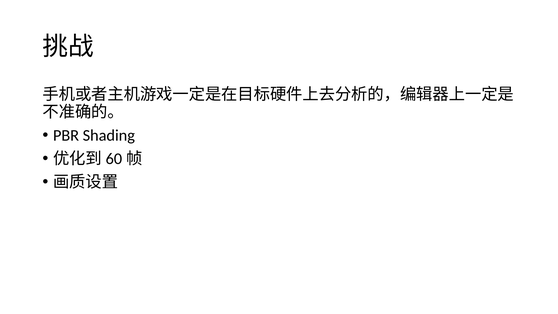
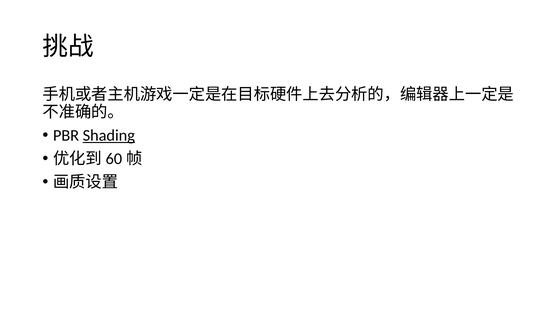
Shading underline: none -> present (109, 135)
